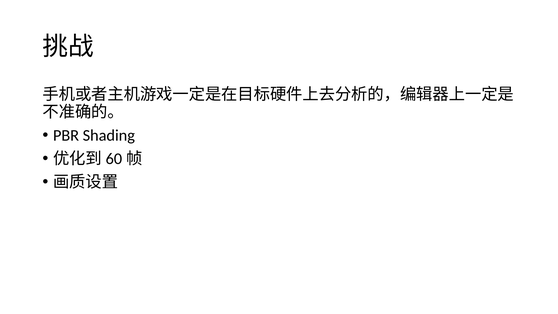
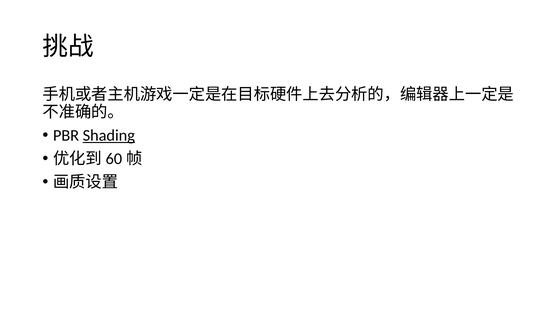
Shading underline: none -> present (109, 135)
